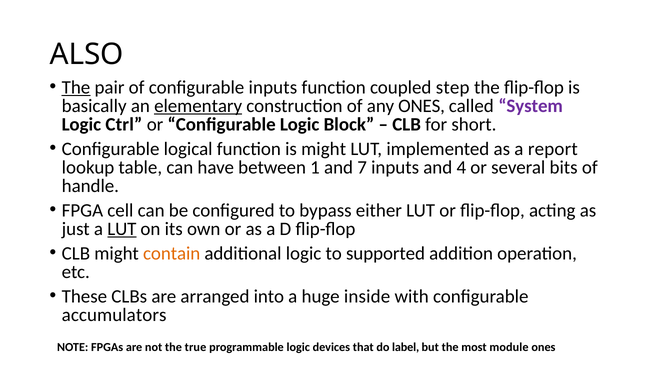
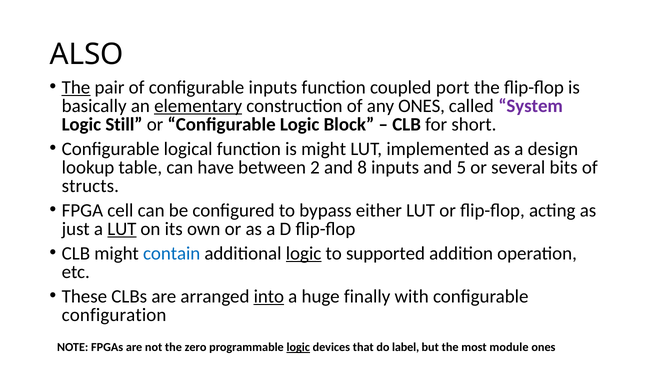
step: step -> port (453, 87)
Ctrl: Ctrl -> Still (124, 124)
report: report -> design (553, 149)
1: 1 -> 2 (315, 167)
7: 7 -> 8 (362, 167)
4: 4 -> 5 (461, 167)
handle: handle -> structs (90, 186)
contain colour: orange -> blue (172, 253)
logic underline: none -> present (304, 253)
into underline: none -> present (269, 296)
inside: inside -> finally (367, 296)
accumulators: accumulators -> configuration (114, 314)
true: true -> zero (196, 347)
logic underline: none -> present (298, 347)
